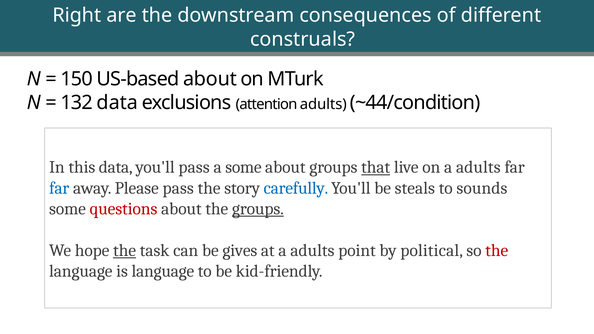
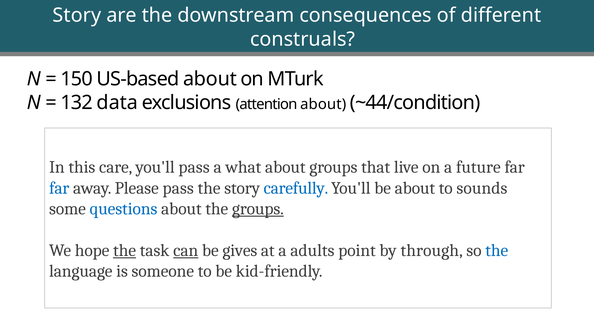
Right: Right -> Story (77, 15)
attention adults: adults -> about (323, 104)
this data: data -> care (116, 167)
a some: some -> what (243, 167)
that underline: present -> none (376, 167)
on a adults: adults -> future (478, 167)
be steals: steals -> about (415, 188)
questions colour: red -> blue (123, 209)
can underline: none -> present (186, 251)
political: political -> through (432, 251)
the colour: red -> blue (497, 251)
is language: language -> someone (163, 271)
